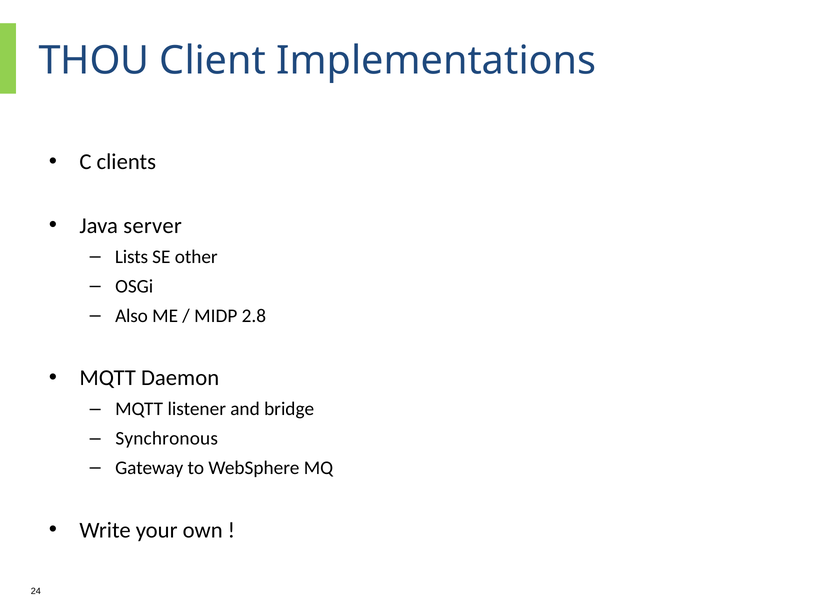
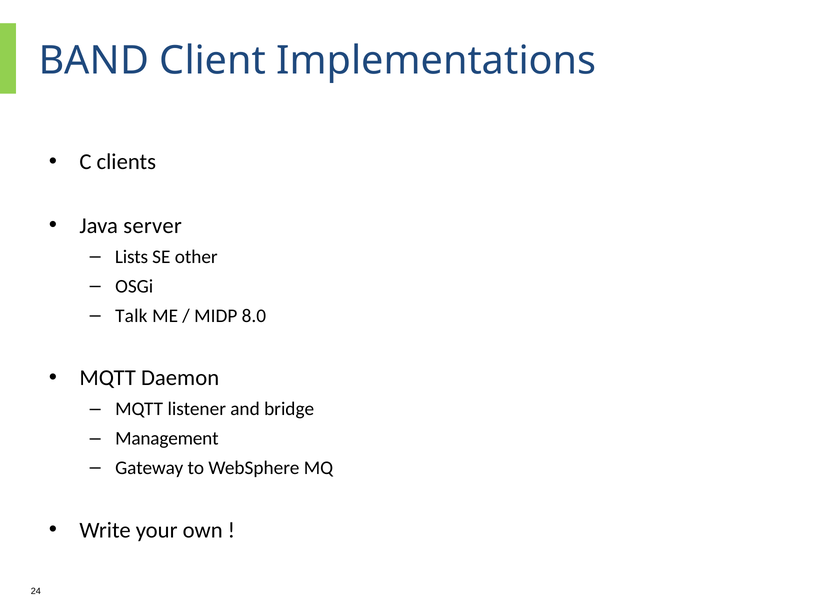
THOU: THOU -> BAND (94, 61)
Also: Also -> Talk (131, 316)
2.8: 2.8 -> 8.0 (254, 316)
Synchronous: Synchronous -> Management (167, 439)
